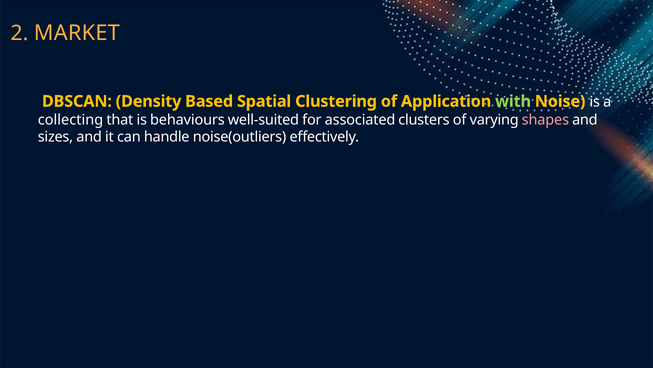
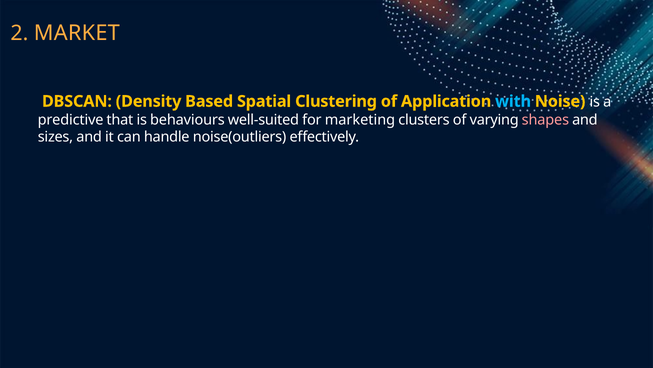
with colour: light green -> light blue (513, 101)
collecting: collecting -> predictive (71, 120)
associated: associated -> marketing (360, 120)
